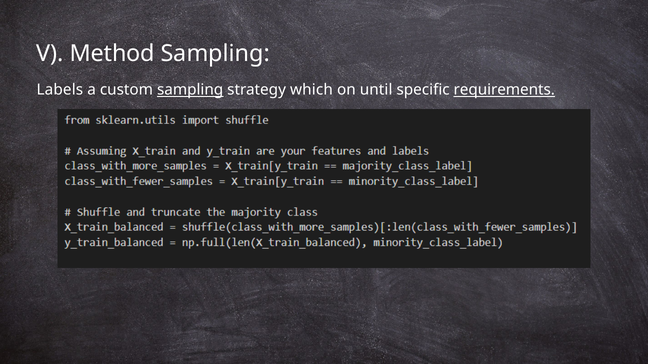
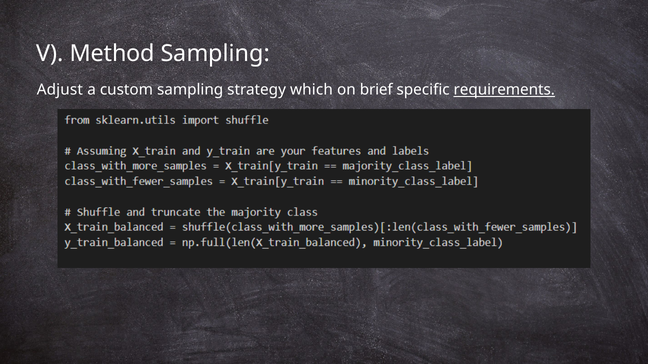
Labels: Labels -> Adjust (60, 90)
sampling underline: present -> none (190, 90)
until: until -> brief (376, 90)
